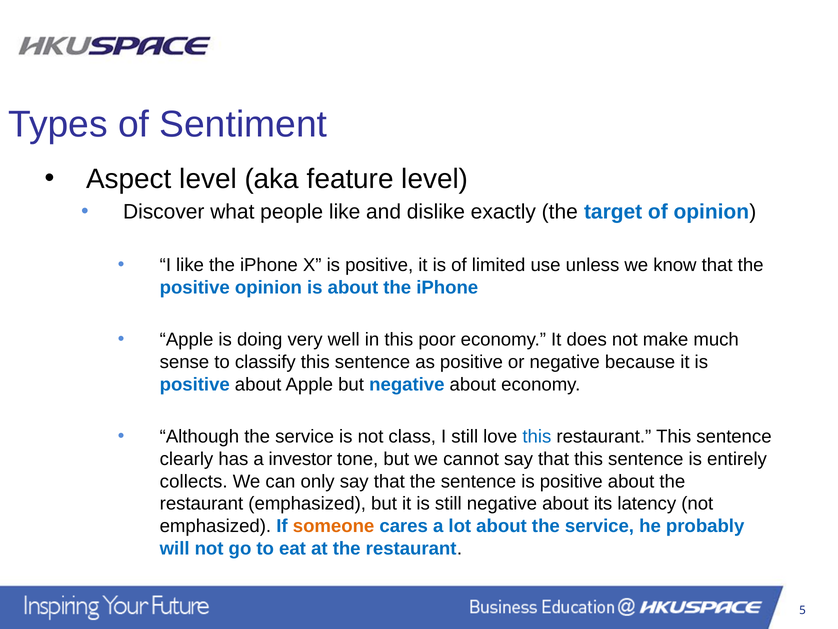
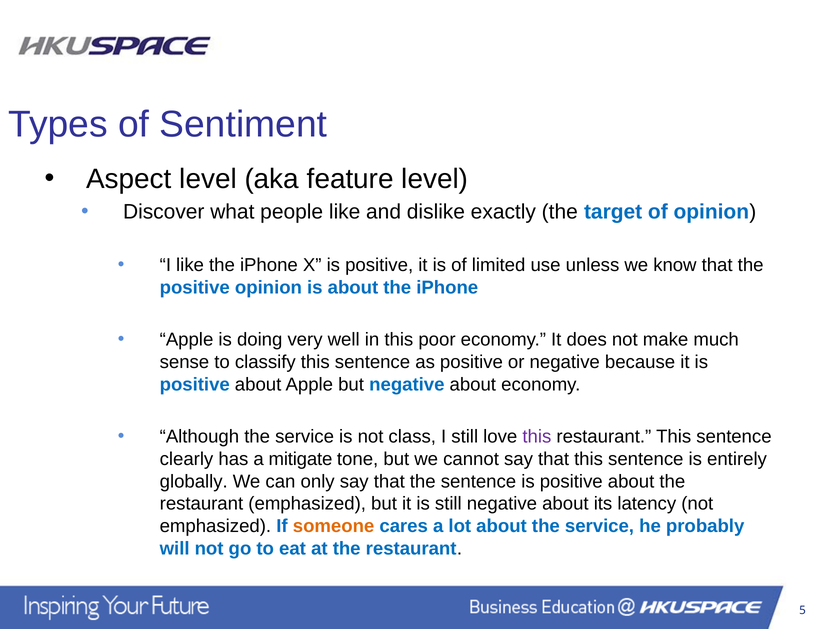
this colour: blue -> purple (537, 436)
investor: investor -> mitigate (300, 459)
collects: collects -> globally (194, 481)
